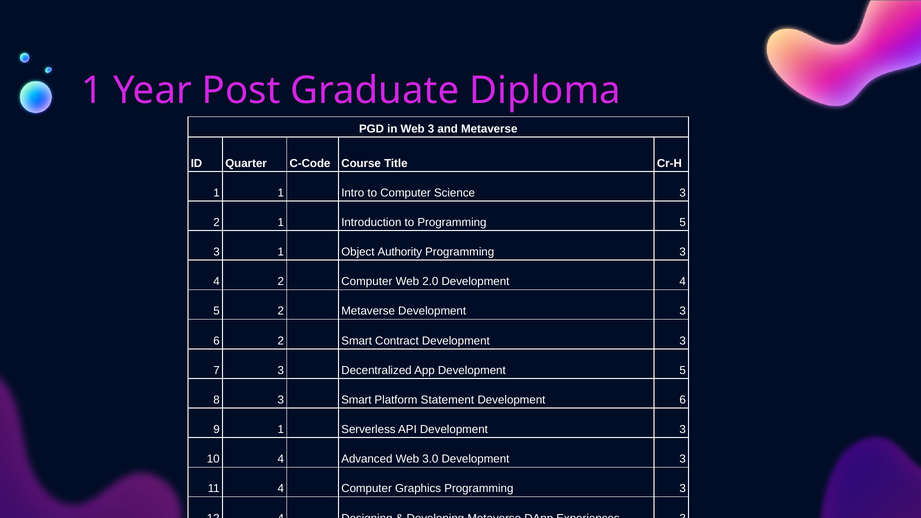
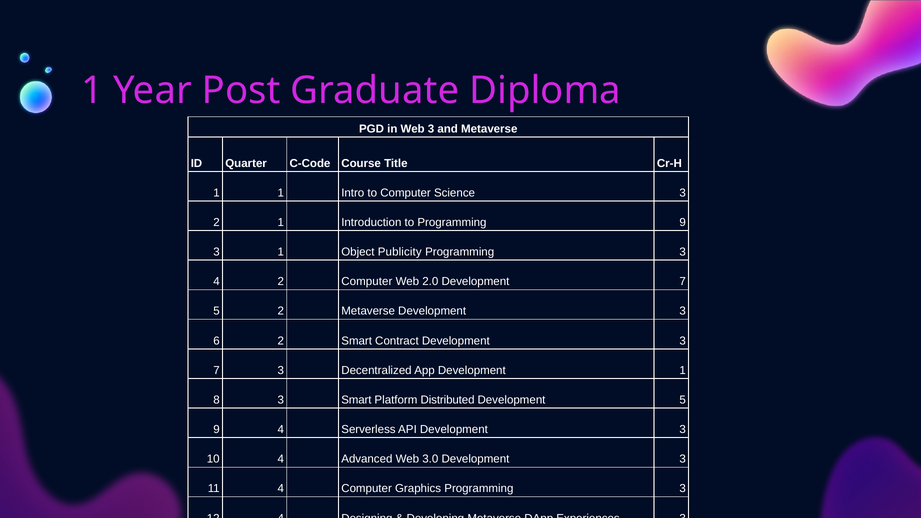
Programming 5: 5 -> 9 (683, 222)
Authority: Authority -> Publicity (400, 252)
Development 4: 4 -> 7 (683, 282)
Development 5: 5 -> 1 (683, 370)
Statement: Statement -> Distributed (448, 400)
Development 6: 6 -> 5 (683, 400)
9 1: 1 -> 4 (281, 430)
